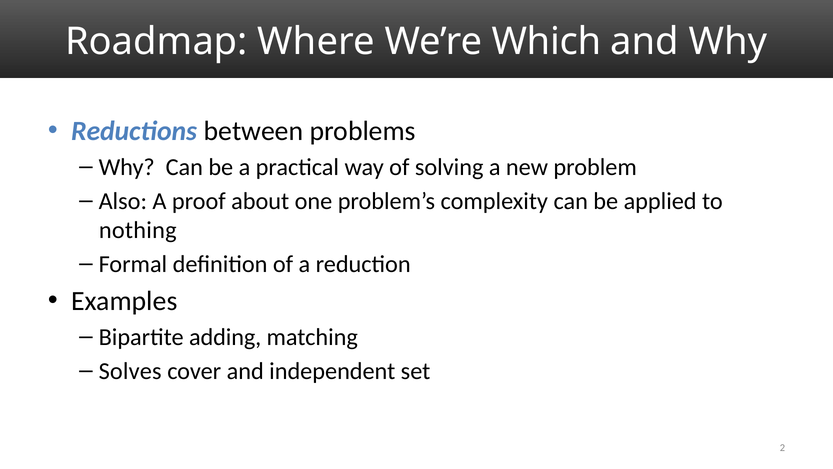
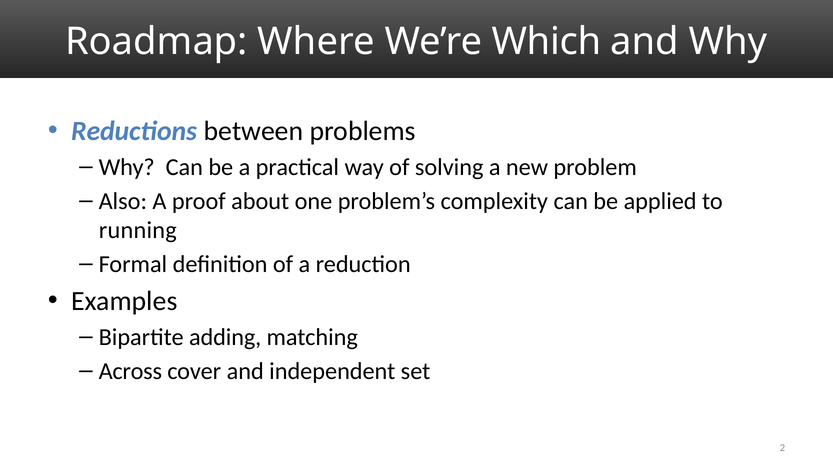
nothing: nothing -> running (138, 230)
Solves: Solves -> Across (130, 371)
